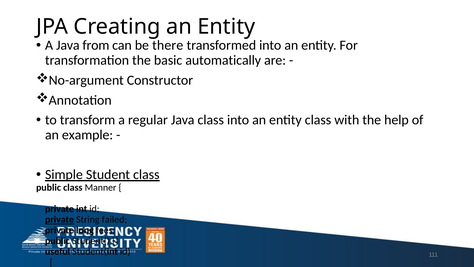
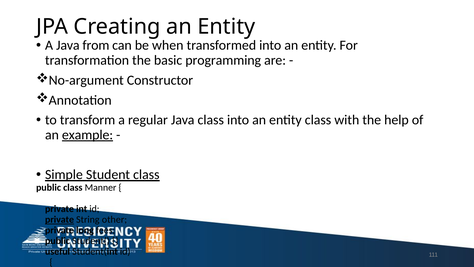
there: there -> when (168, 45)
automatically: automatically -> programming (223, 60)
example underline: none -> present (88, 135)
failed: failed -> other (114, 219)
